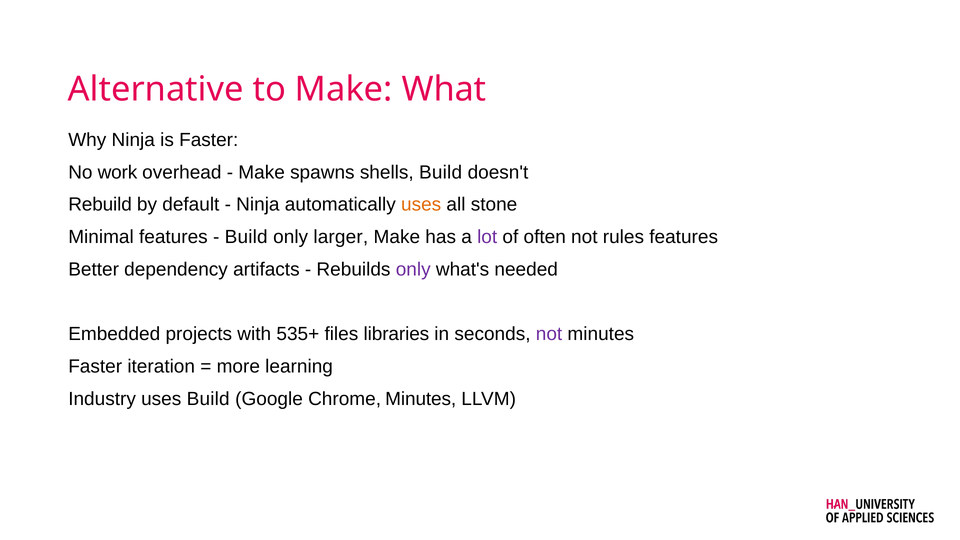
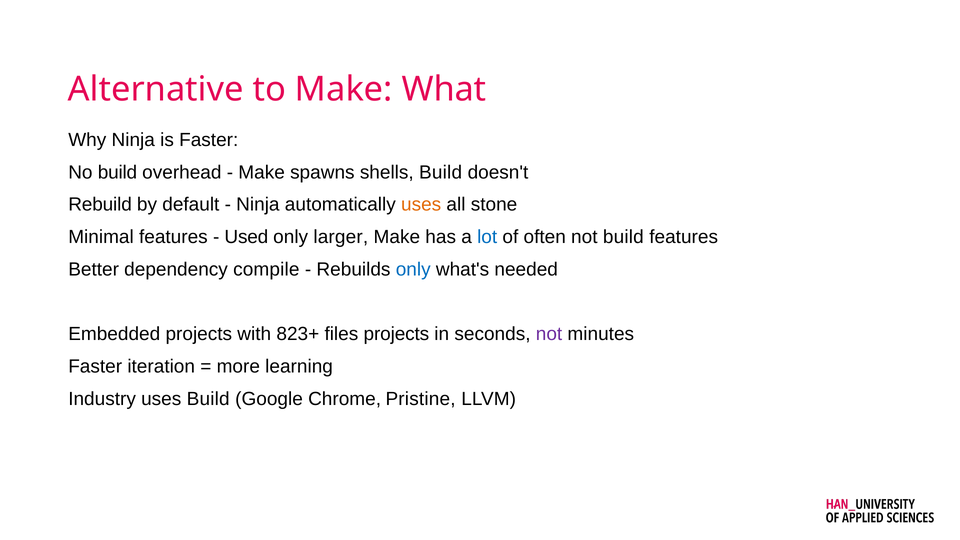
No work: work -> build (117, 172)
Build: Build -> Used (246, 237)
lot colour: purple -> blue (487, 237)
not rules: rules -> build (623, 237)
artifacts: artifacts -> compile (266, 269)
only colour: purple -> blue (413, 269)
535+: 535+ -> 823+ (298, 334)
files libraries: libraries -> projects (396, 334)
Chrome Minutes: Minutes -> Pristine (421, 399)
